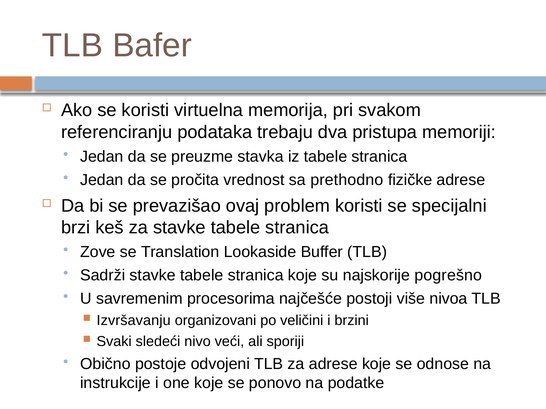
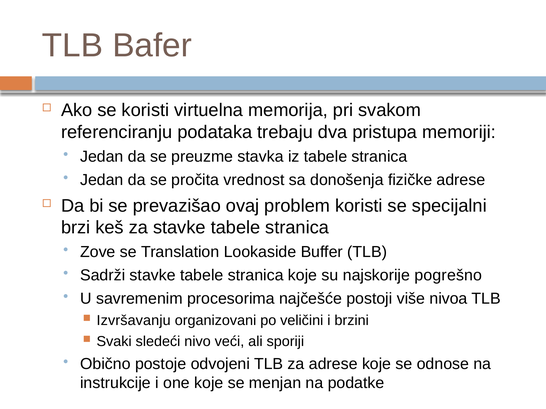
prethodno: prethodno -> donošenja (347, 180)
ponovo: ponovo -> menjan (275, 383)
